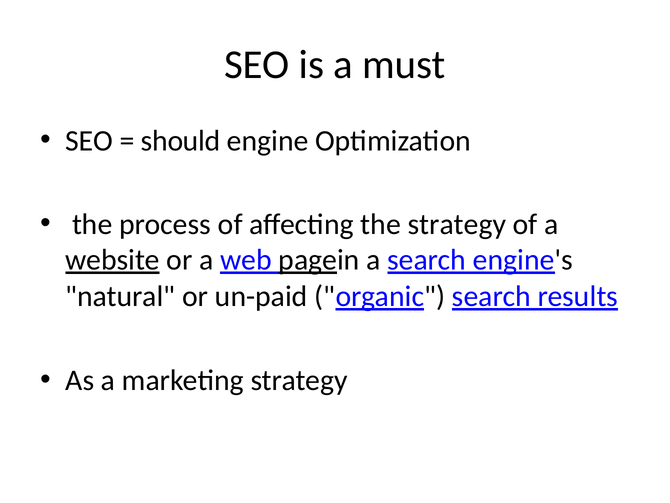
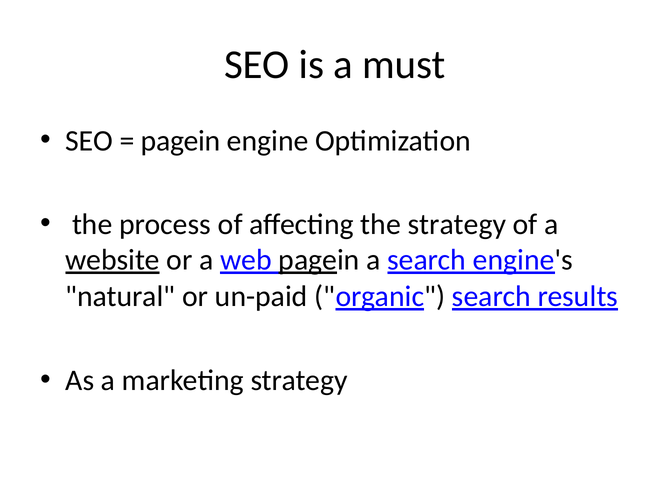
should: should -> pagein (181, 141)
